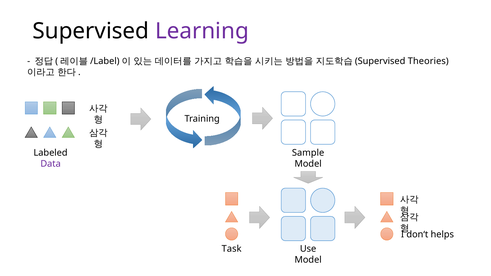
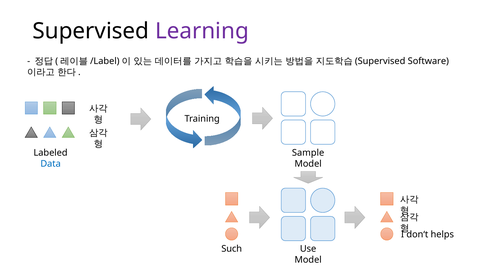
Theories: Theories -> Software (428, 61)
Data colour: purple -> blue (51, 164)
Task: Task -> Such (232, 249)
